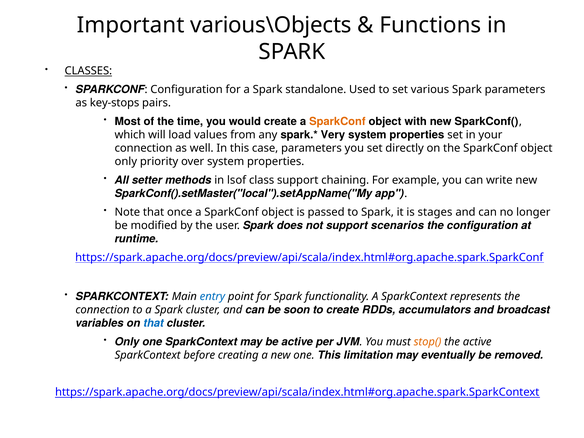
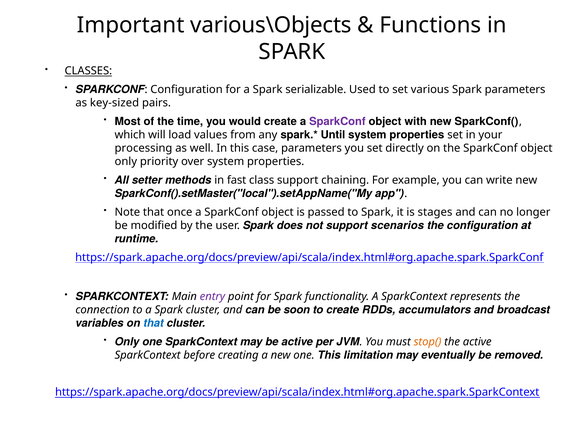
standalone: standalone -> serializable (316, 89)
key-stops: key-stops -> key-sized (115, 103)
SparkConf colour: orange -> purple (337, 121)
Very: Very -> Until (333, 135)
connection: connection -> processing (143, 148)
lsof: lsof -> fast (237, 180)
entry colour: blue -> purple (212, 296)
